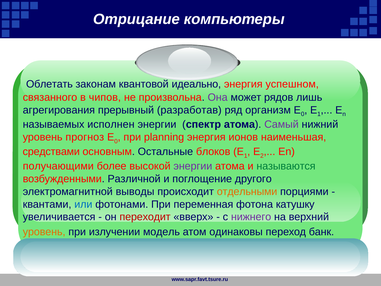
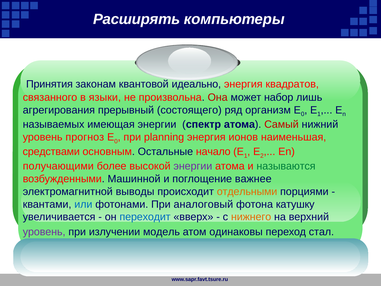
Отрицание: Отрицание -> Расширять (137, 19)
Облетать: Облетать -> Принятия (49, 84)
успешном: успешном -> квадратов (292, 84)
чипов: чипов -> языки (105, 97)
Она colour: purple -> red (218, 97)
рядов: рядов -> набор (279, 97)
разработав: разработав -> состоящего (189, 110)
исполнен: исполнен -> имеющая (111, 124)
Самый colour: purple -> red (281, 124)
блоков: блоков -> начало (213, 152)
Различной: Различной -> Машинной (134, 179)
другого: другого -> важнее (253, 179)
переменная: переменная -> аналоговый (203, 204)
переходит colour: red -> blue (145, 217)
нижнего colour: purple -> orange (251, 217)
уровень colour: orange -> purple (44, 232)
банк: банк -> стал (321, 232)
